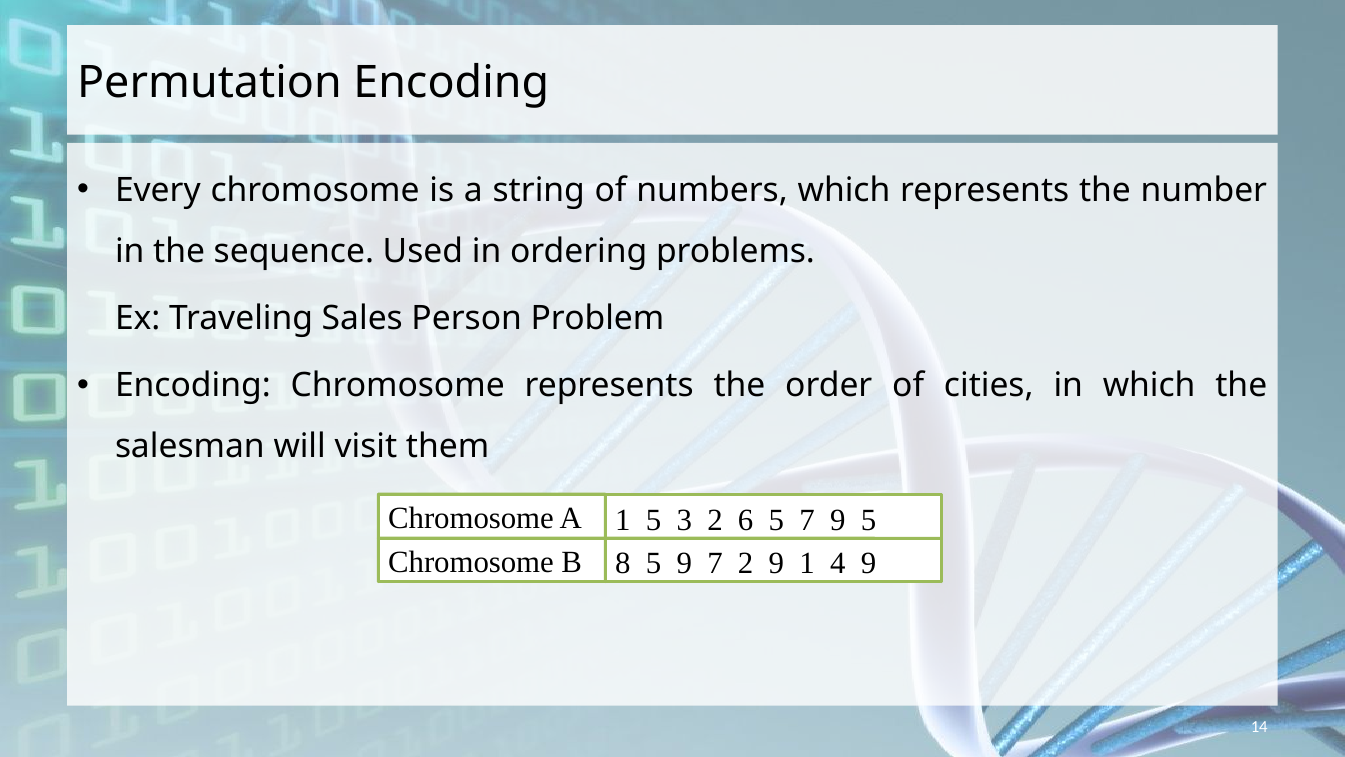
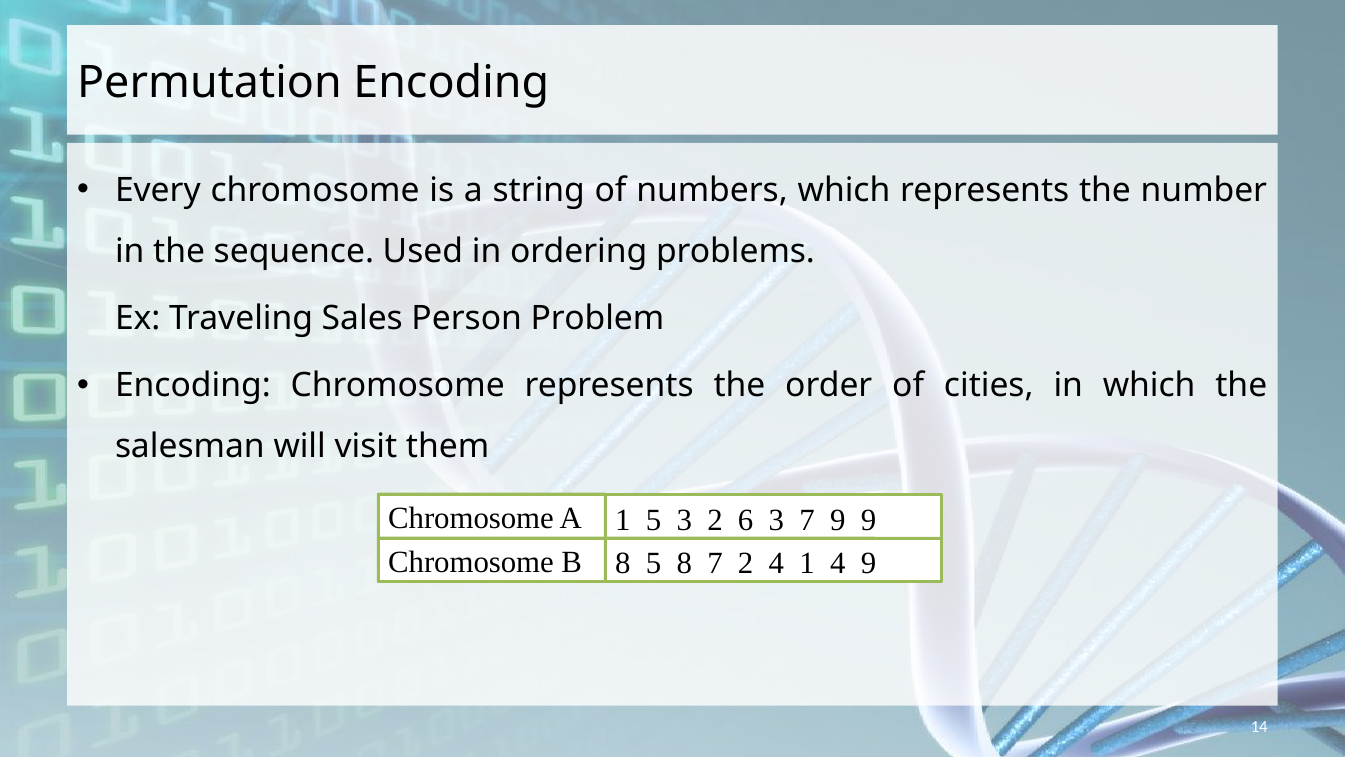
6 5: 5 -> 3 (776, 520)
9 5: 5 -> 9 (868, 520)
5 9: 9 -> 8 (684, 563)
2 9: 9 -> 4 (776, 563)
